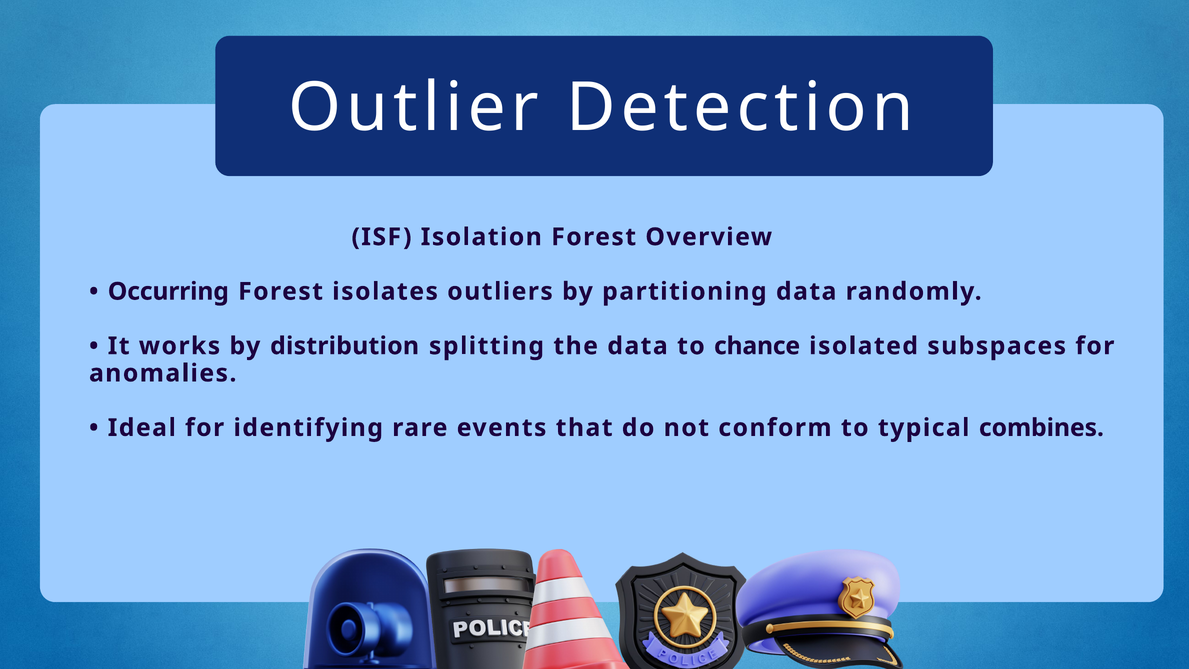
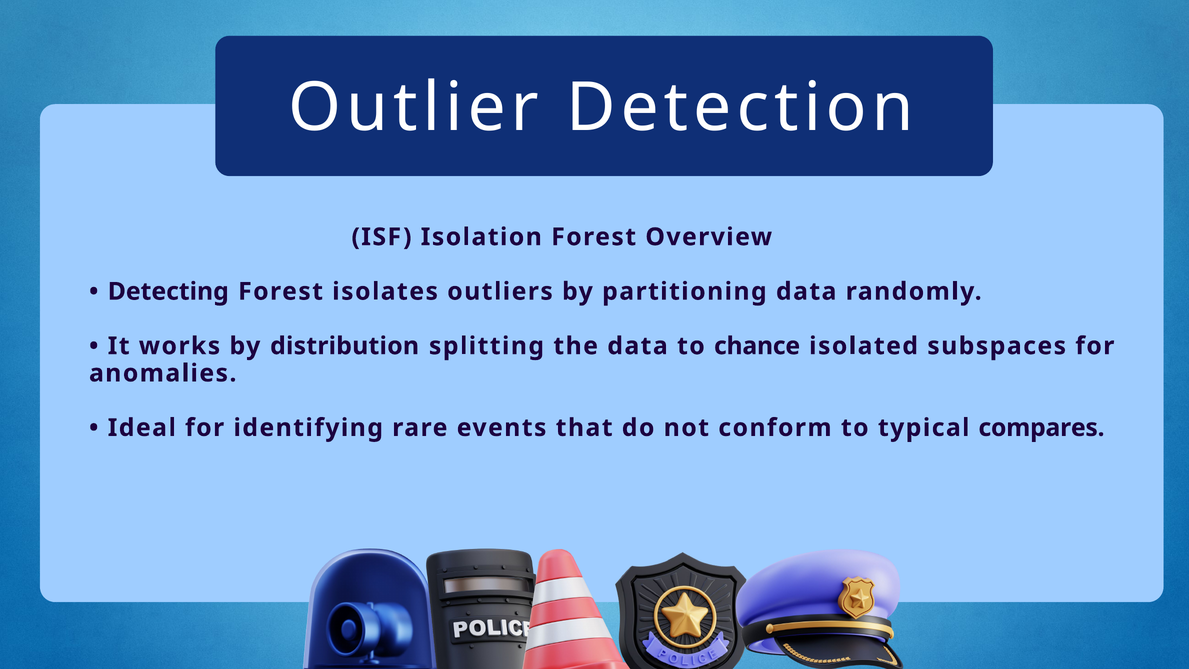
Occurring: Occurring -> Detecting (168, 291)
combines: combines -> compares (1042, 428)
